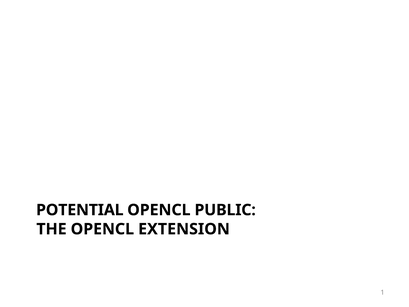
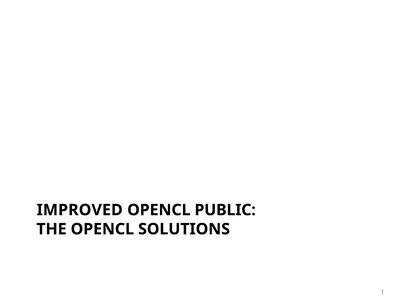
POTENTIAL: POTENTIAL -> IMPROVED (80, 210)
EXTENSION: EXTENSION -> SOLUTIONS (184, 229)
